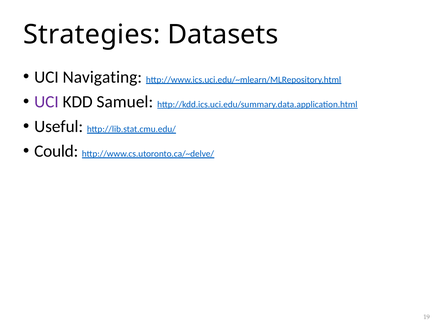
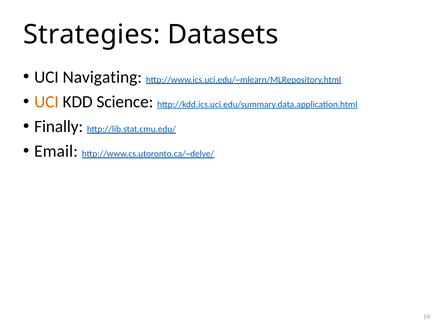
UCI colour: purple -> orange (46, 102)
Samuel: Samuel -> Science (125, 102)
Useful: Useful -> Finally (59, 127)
Could: Could -> Email (56, 151)
